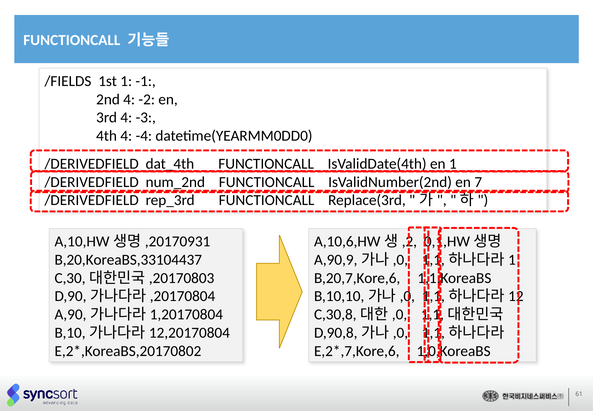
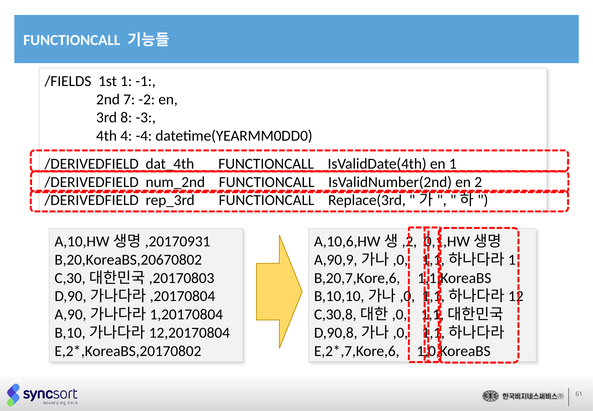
2nd 4: 4 -> 7 (129, 99)
3rd 4: 4 -> 8 (126, 117)
7: 7 -> 2 (478, 182)
B,20,KoreaBS,33104437: B,20,KoreaBS,33104437 -> B,20,KoreaBS,20670802 (128, 259)
